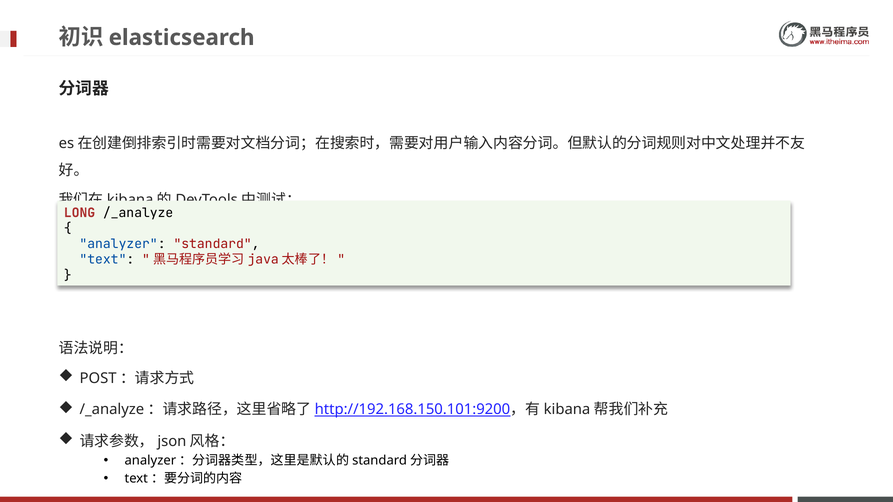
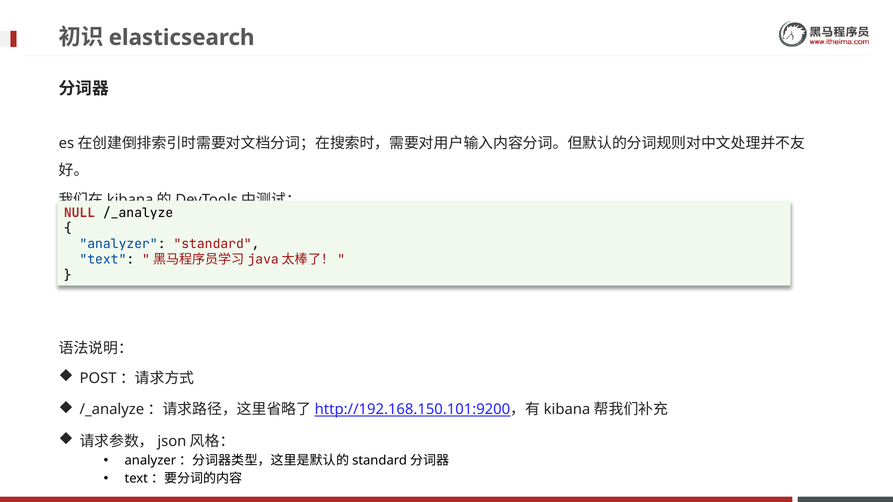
LONG: LONG -> NULL (79, 213)
